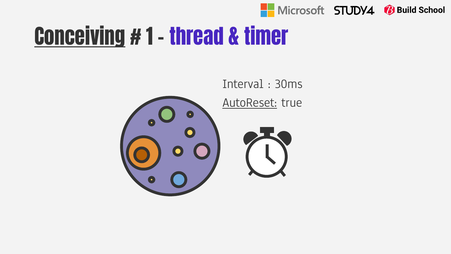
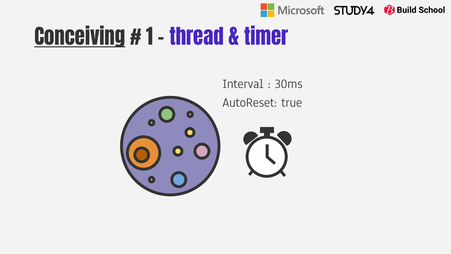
AutoReset underline: present -> none (250, 102)
